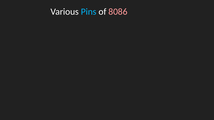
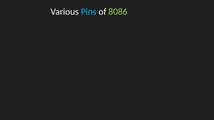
8086 colour: pink -> light green (118, 12)
